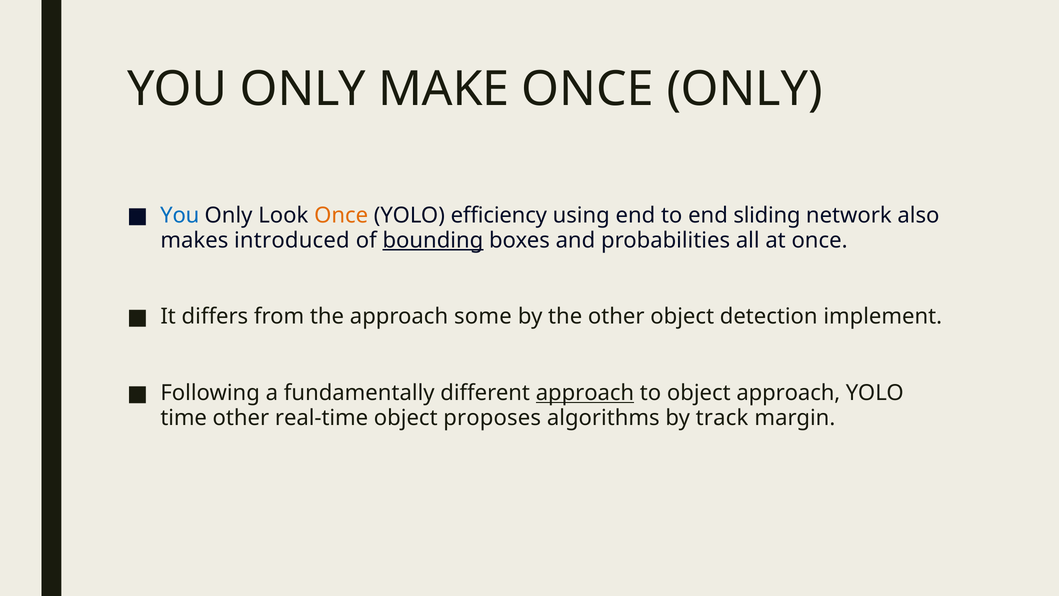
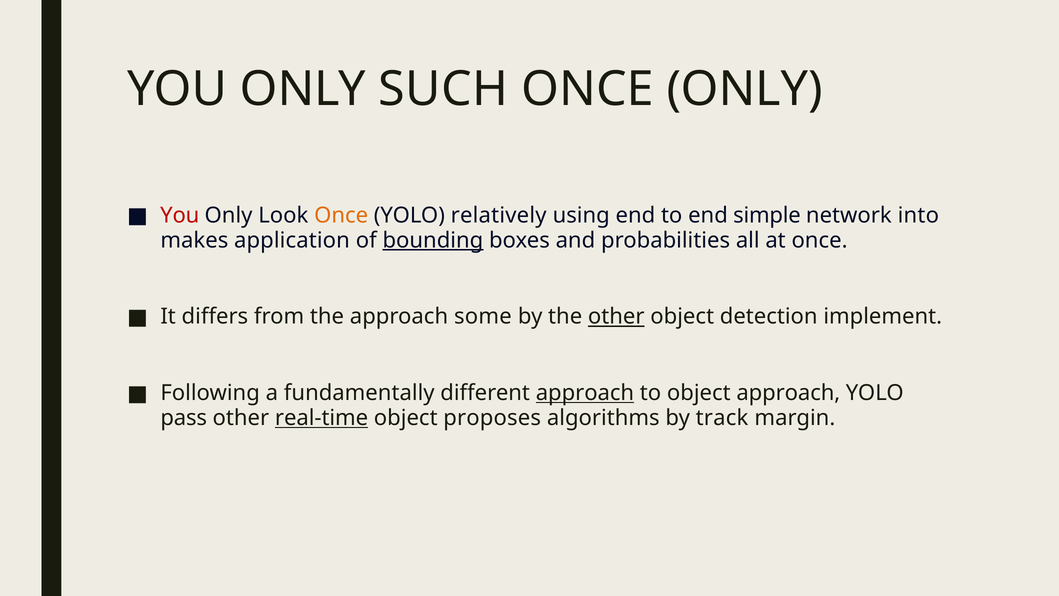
MAKE: MAKE -> SUCH (443, 89)
You colour: blue -> red (180, 215)
efficiency: efficiency -> relatively (499, 215)
sliding: sliding -> simple (767, 215)
also: also -> into (918, 215)
introduced: introduced -> application (292, 240)
other underline: none -> present (616, 316)
time: time -> pass (184, 418)
real-time underline: none -> present (322, 418)
